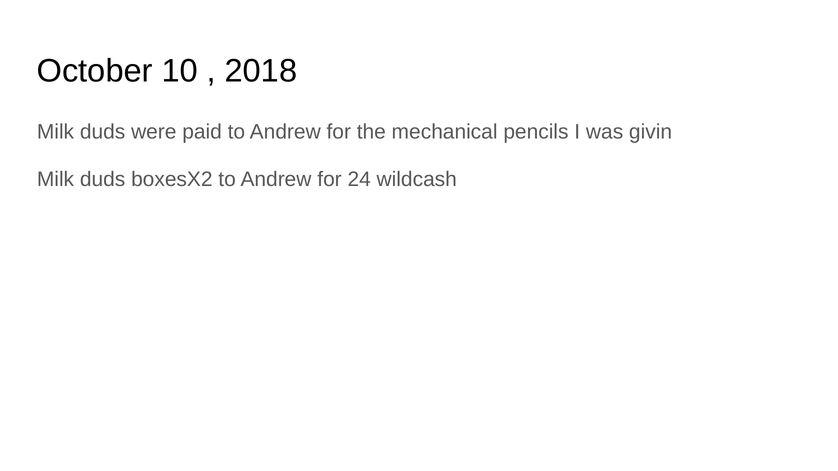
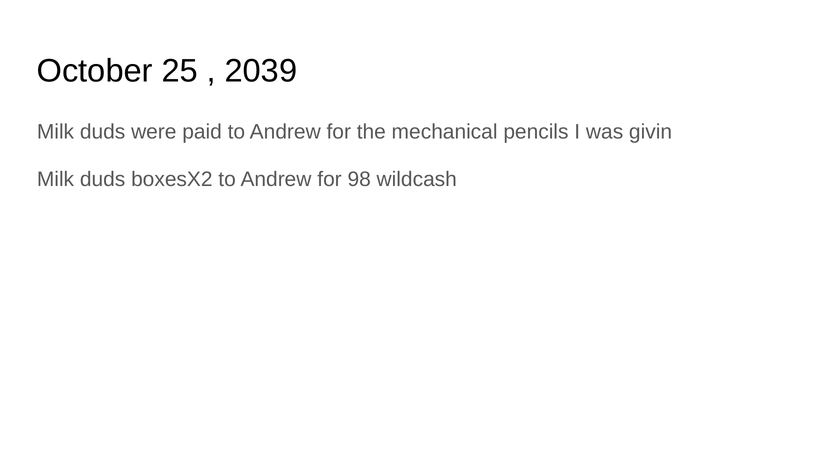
10: 10 -> 25 (180, 71)
2018: 2018 -> 2039 (261, 71)
24: 24 -> 98 (359, 179)
